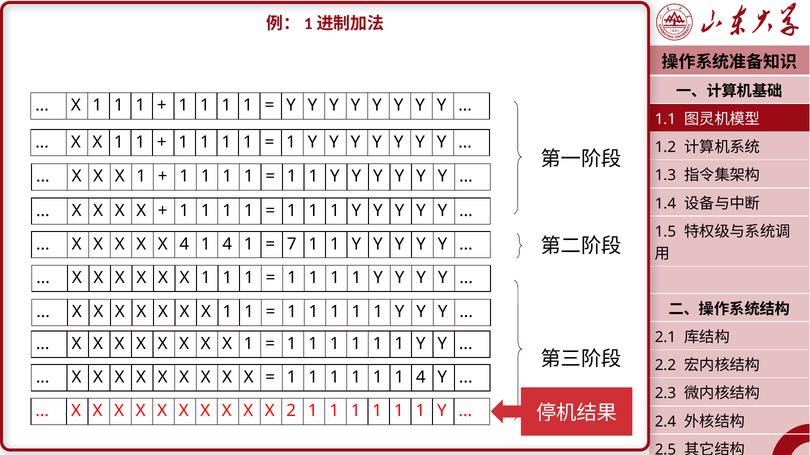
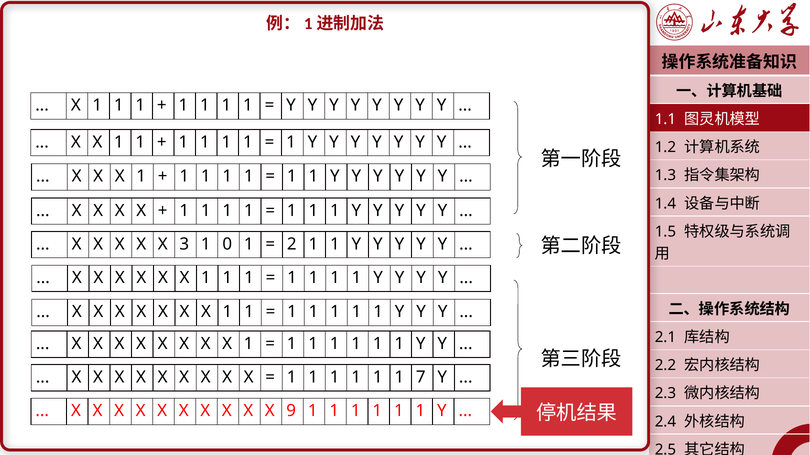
X 4: 4 -> 3 (184, 244)
4: 4 -> 0 (227, 244)
7: 7 -> 2 (292, 244)
1 1 4: 4 -> 7 (421, 378)
2: 2 -> 9 (291, 411)
